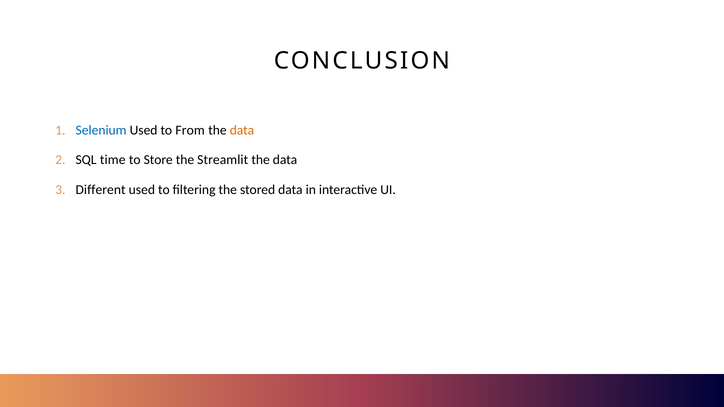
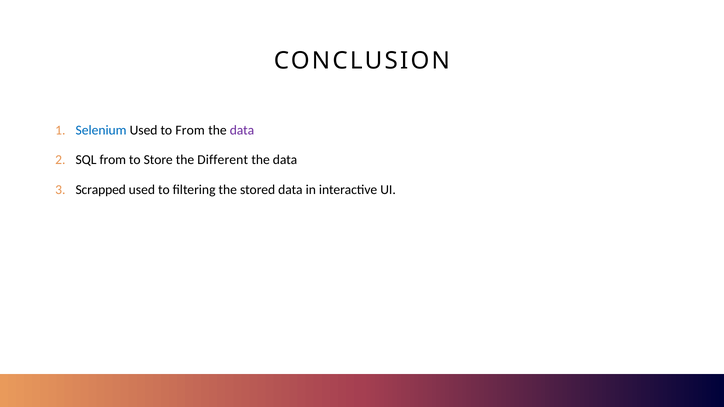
data colour: orange -> purple (242, 130)
SQL time: time -> from (113, 160)
Streamlit: Streamlit -> Different (223, 160)
Different: Different -> Scrapped (101, 190)
